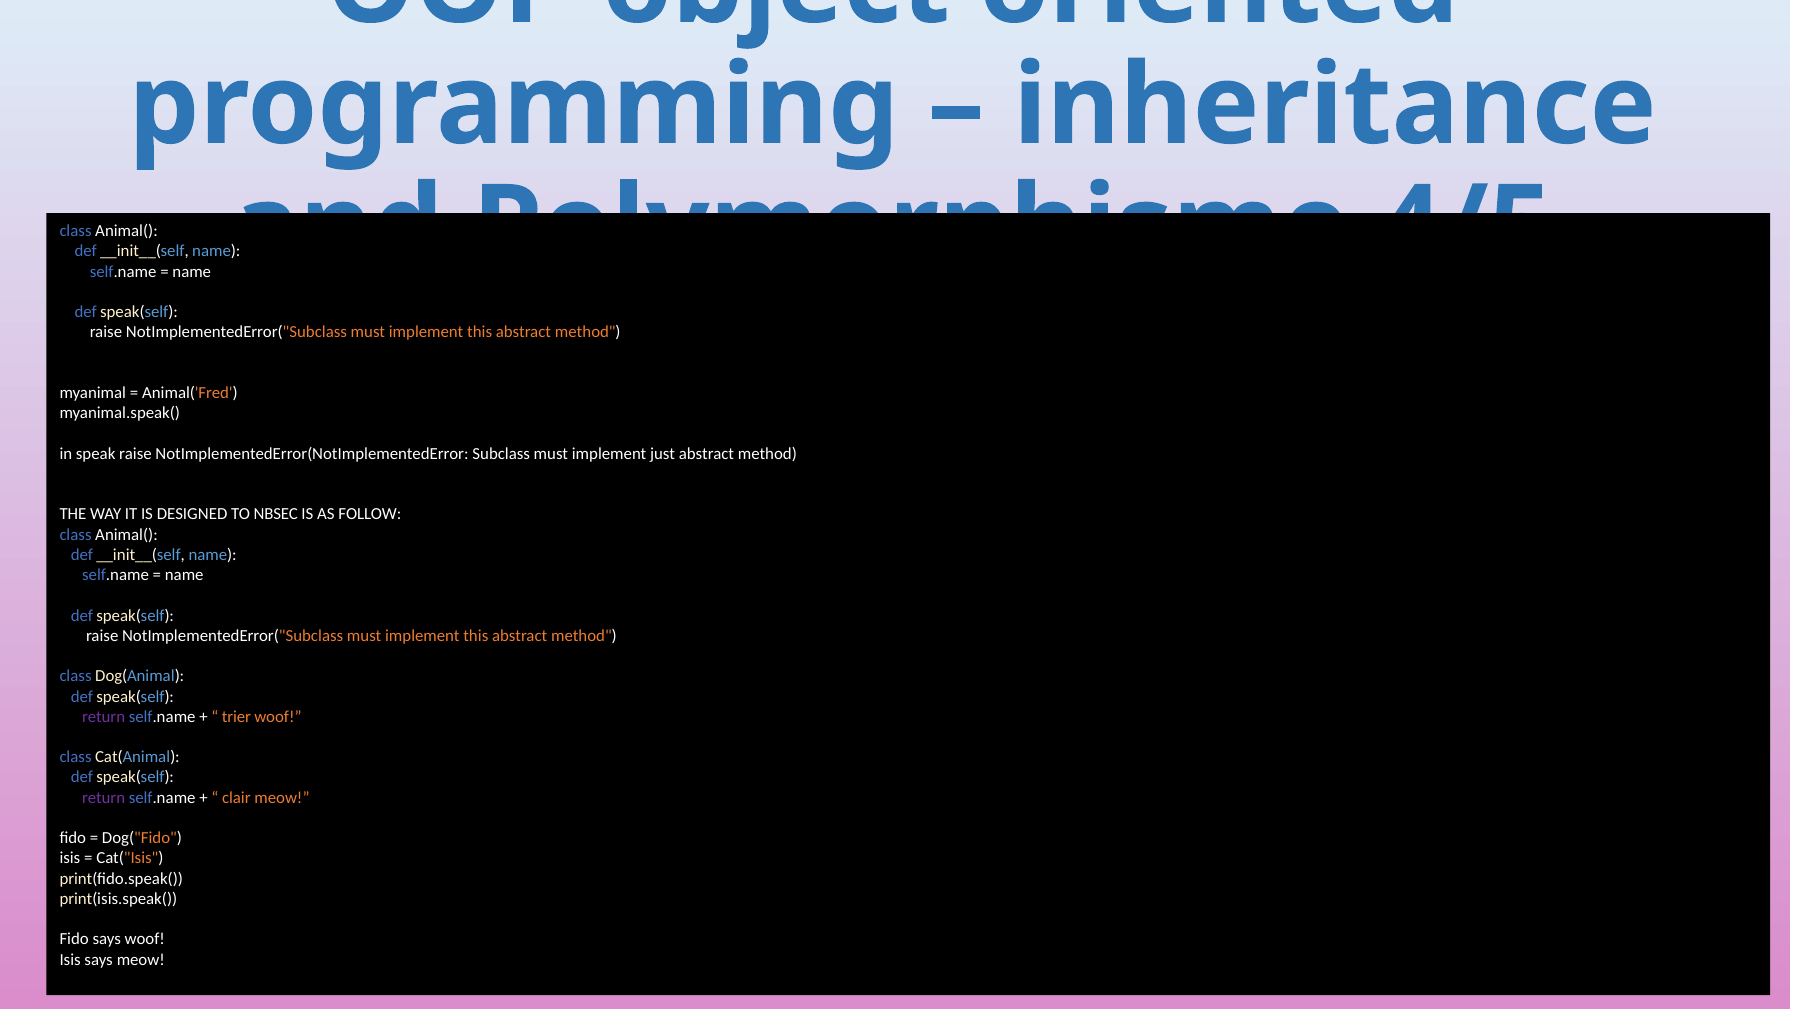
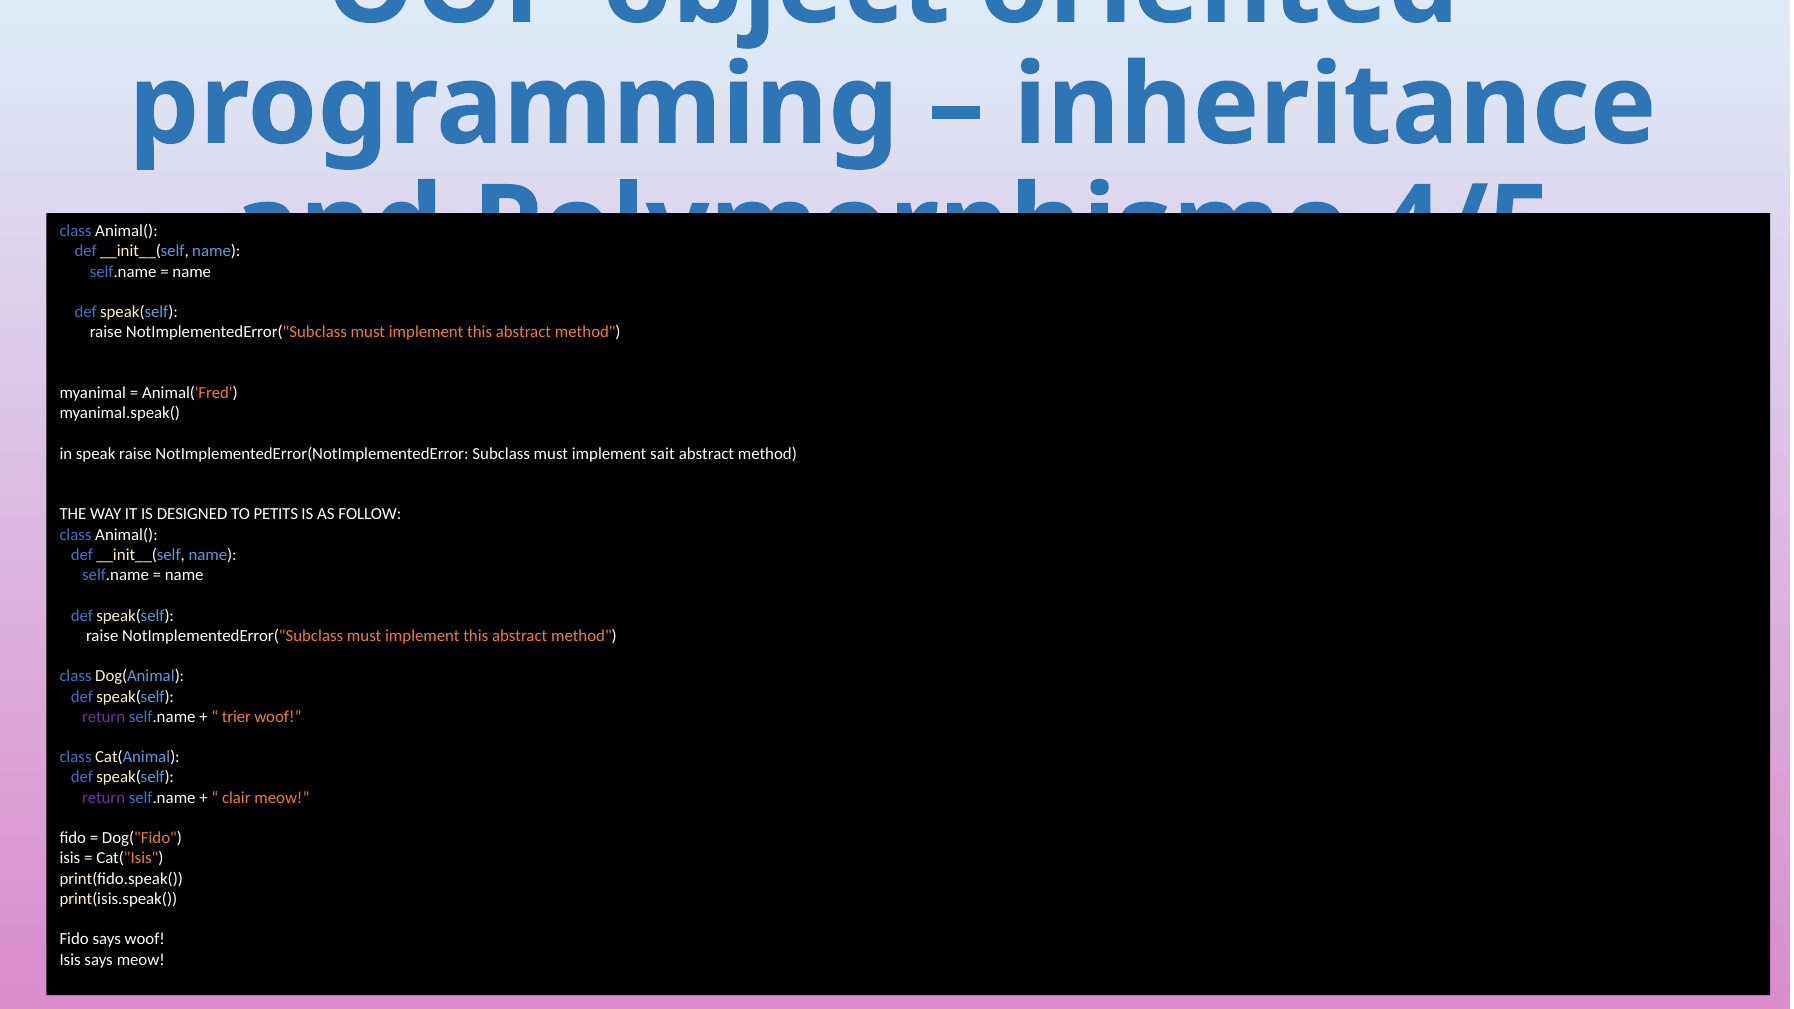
just: just -> sait (662, 454)
NBSEC: NBSEC -> PETITS (276, 514)
